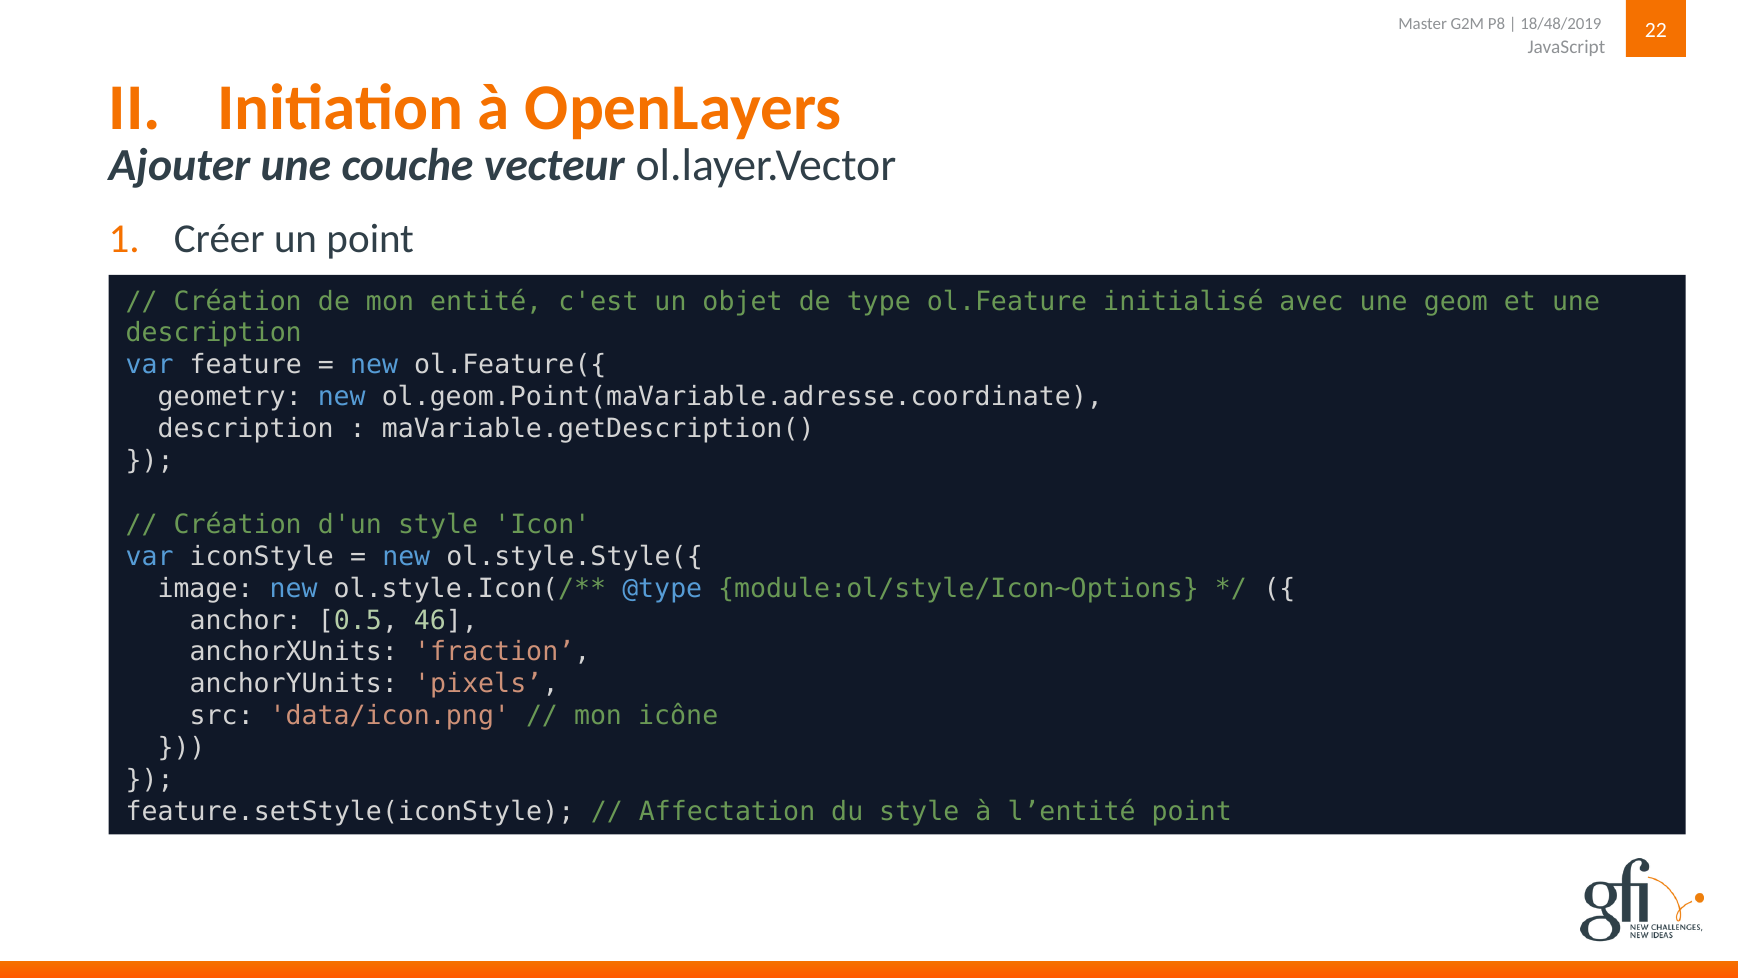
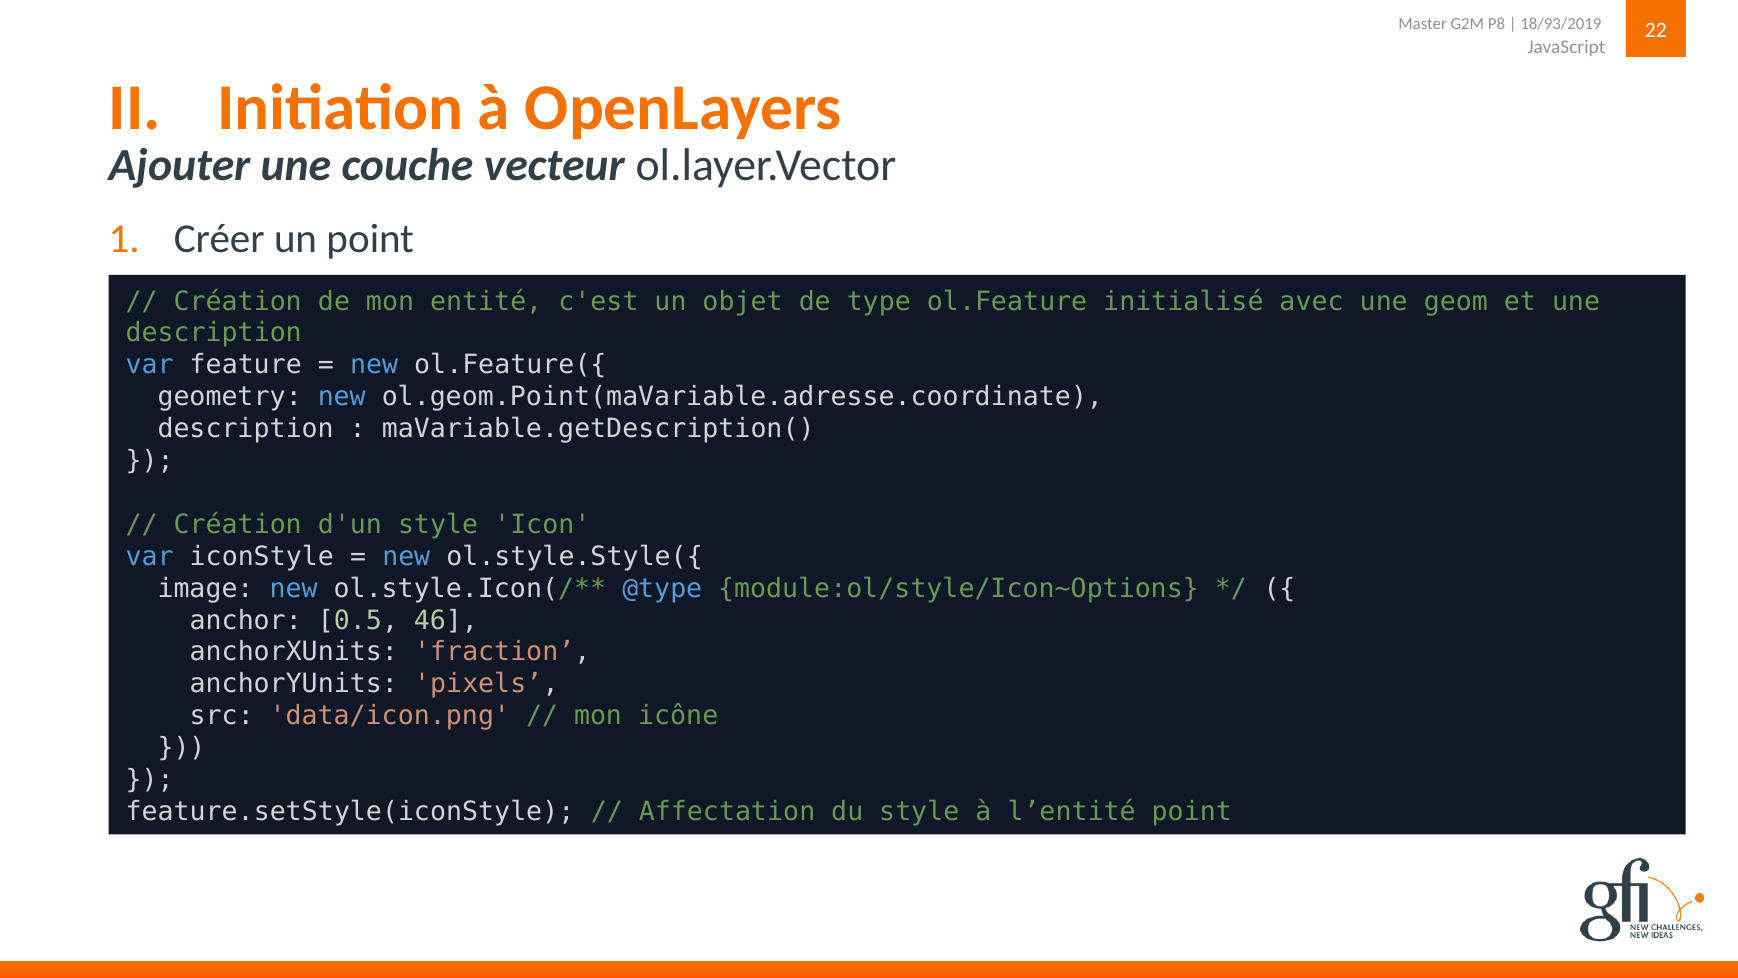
18/48/2019: 18/48/2019 -> 18/93/2019 (1561, 24)
